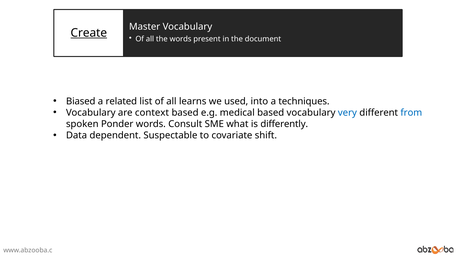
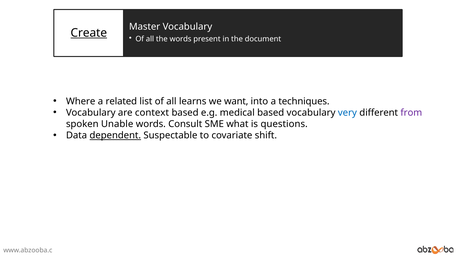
Biased: Biased -> Where (81, 102)
used: used -> want (236, 102)
from colour: blue -> purple (411, 113)
Ponder: Ponder -> Unable (117, 124)
differently: differently -> questions (284, 124)
dependent underline: none -> present (115, 136)
